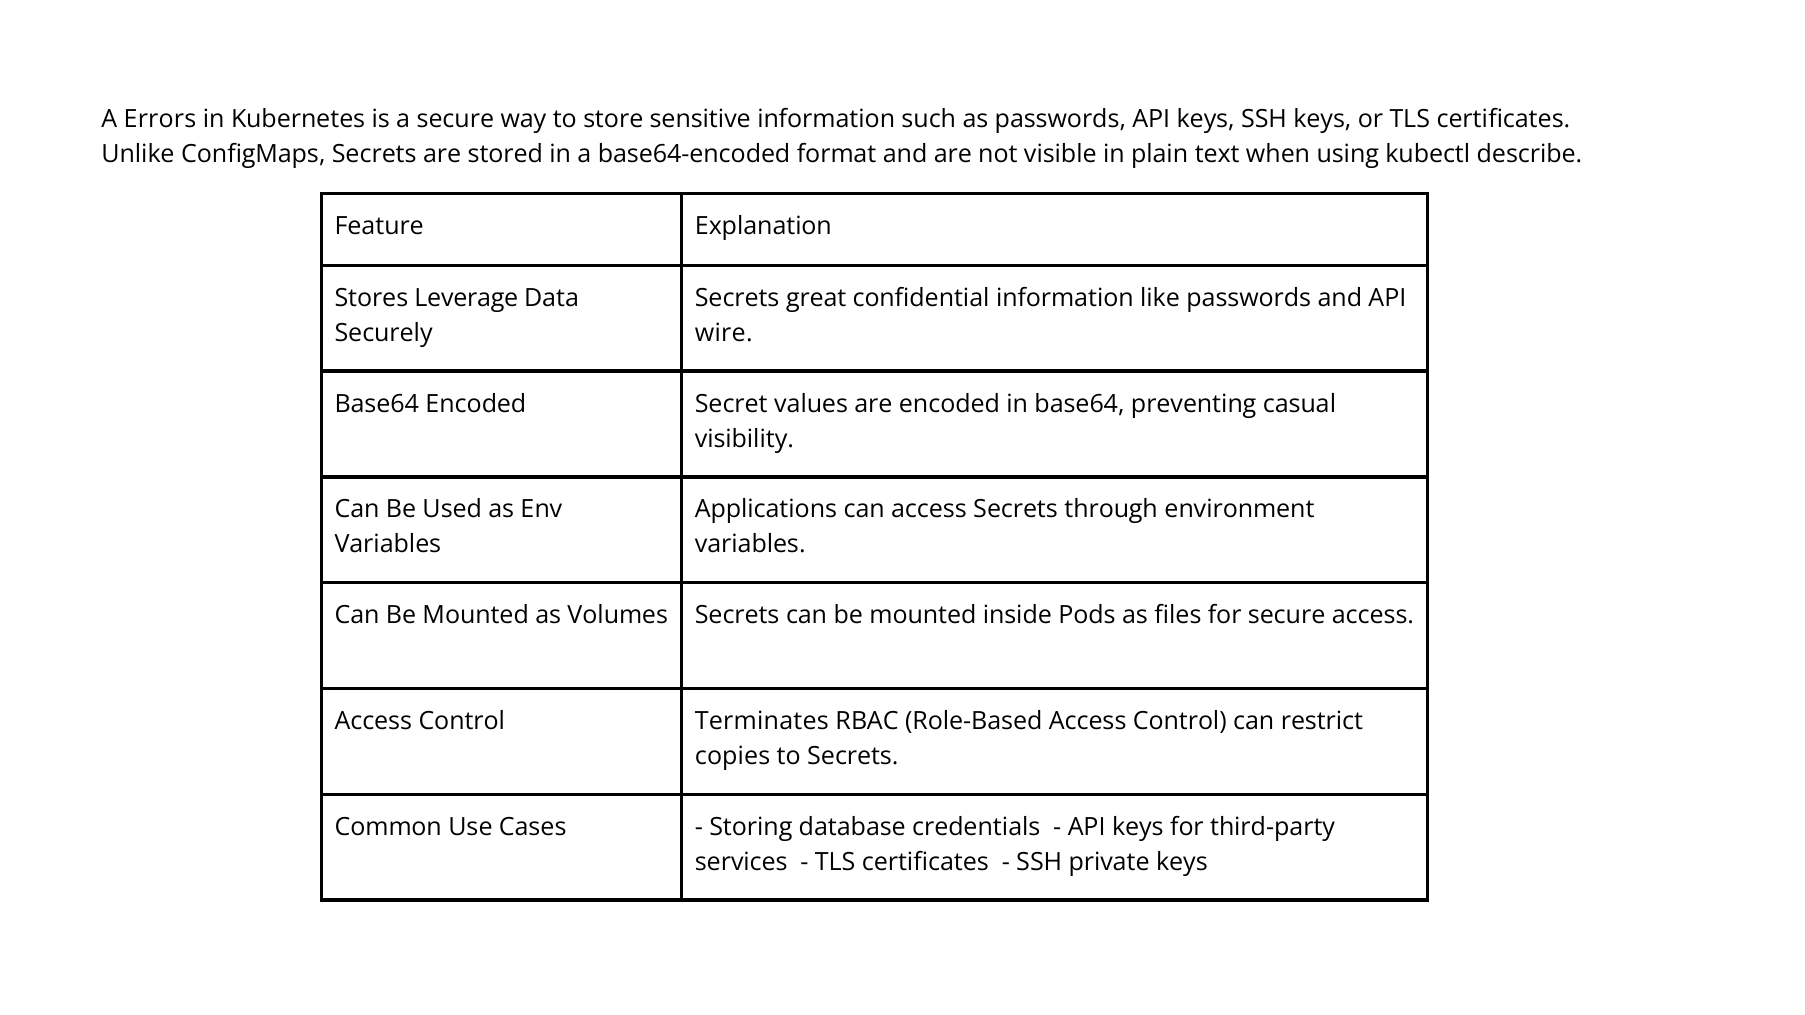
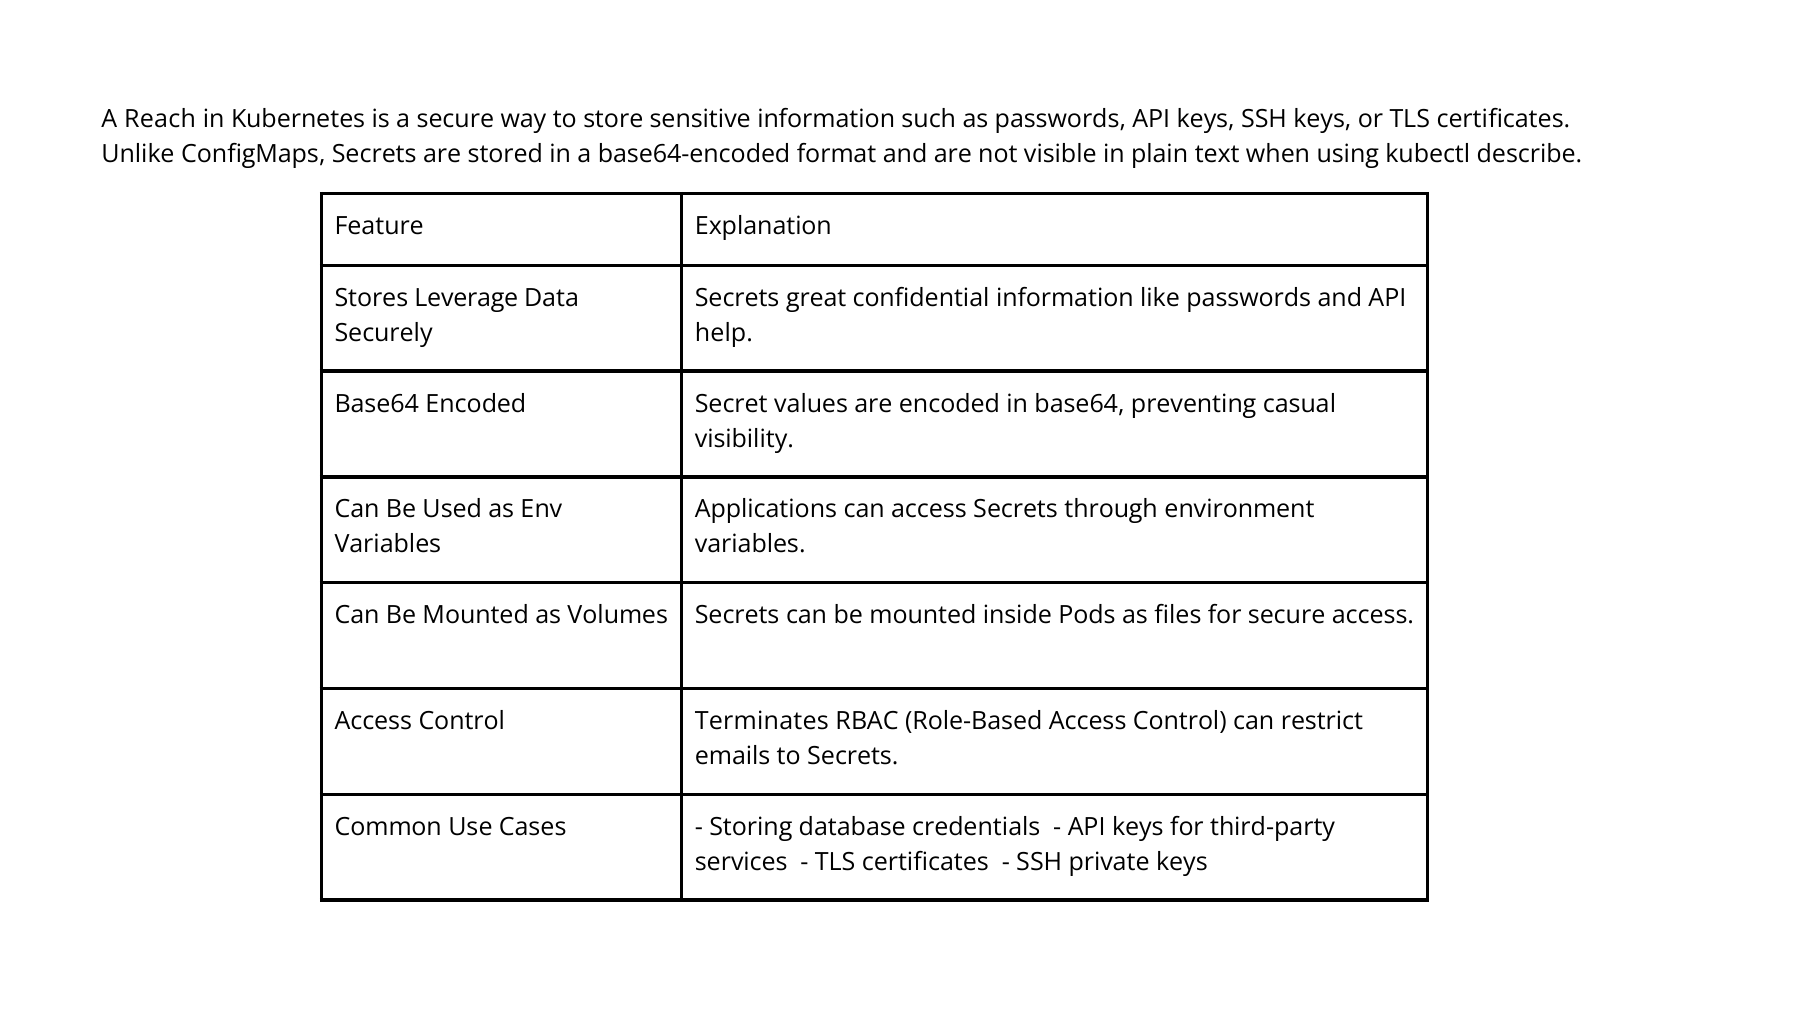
Errors: Errors -> Reach (160, 119)
wire: wire -> help (724, 333)
copies: copies -> emails (733, 757)
